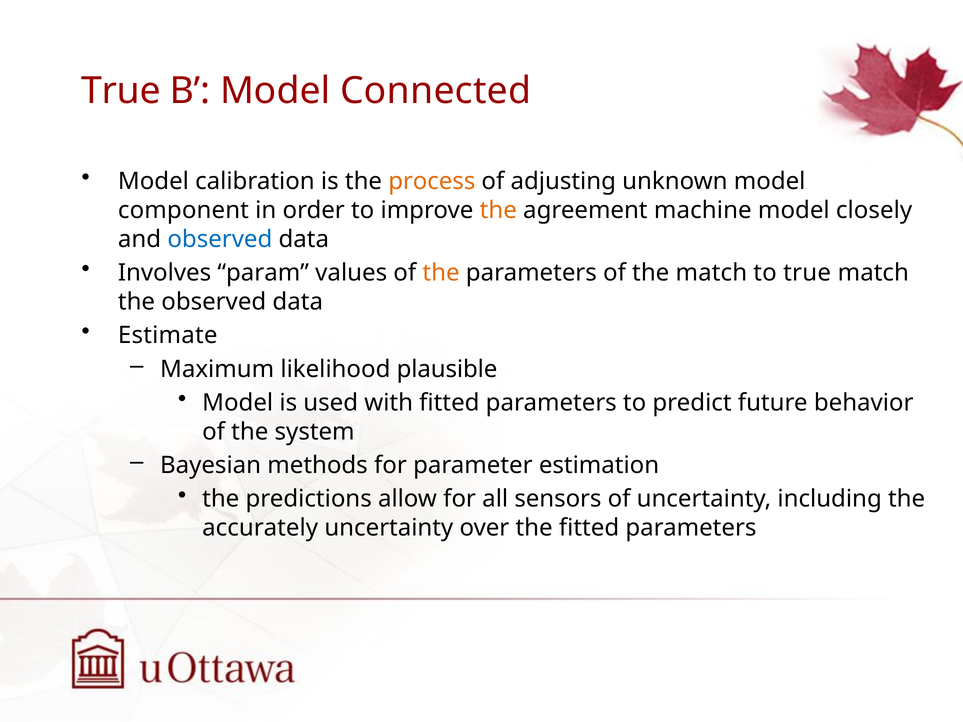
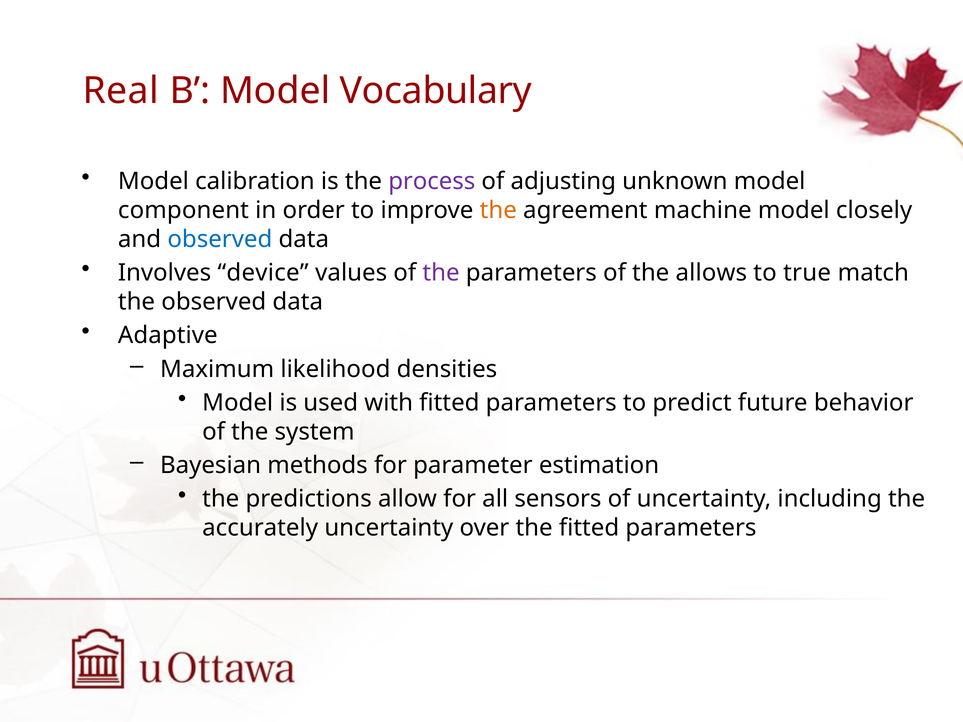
True: True -> Real (121, 91)
Connected: Connected -> Vocabulary (436, 91)
process colour: orange -> purple (432, 181)
param: param -> device (263, 273)
the colour: orange -> purple (441, 273)
the match: match -> allows (711, 273)
Estimate: Estimate -> Adaptive (168, 336)
plausible: plausible -> densities (447, 369)
